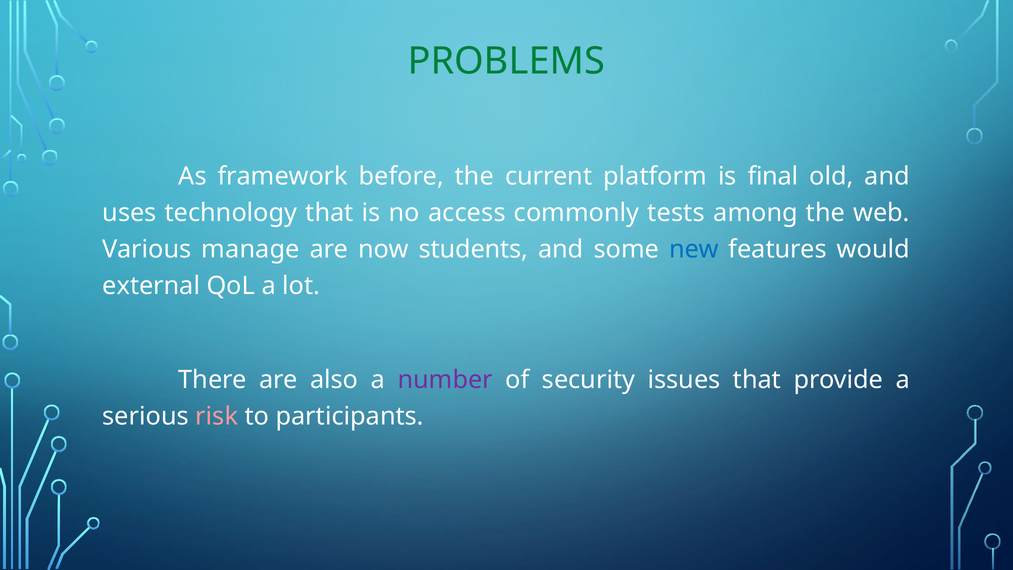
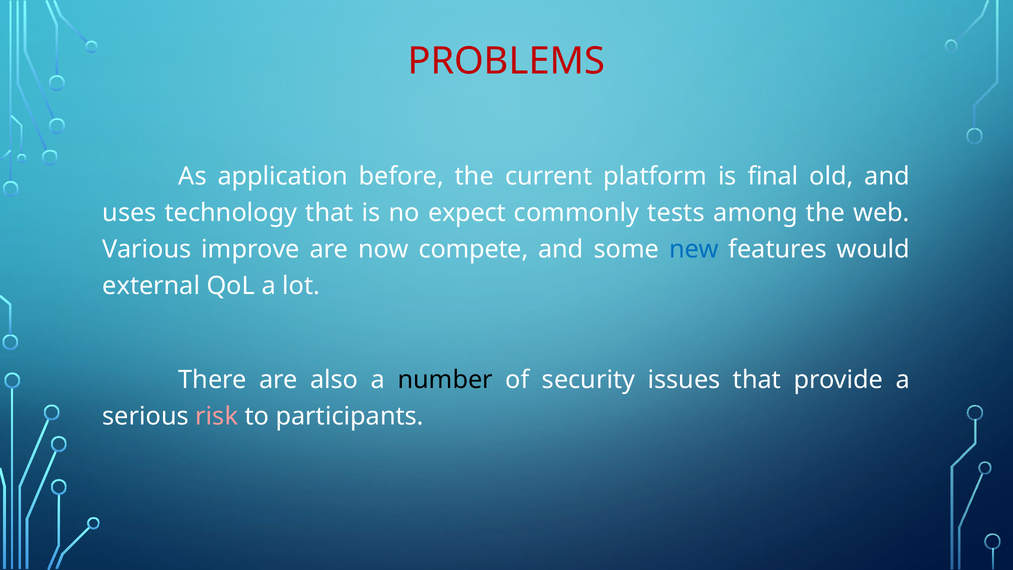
PROBLEMS colour: green -> red (506, 61)
framework: framework -> application (283, 176)
access: access -> expect (467, 213)
manage: manage -> improve (251, 249)
students: students -> compete (474, 249)
number colour: purple -> black (445, 380)
